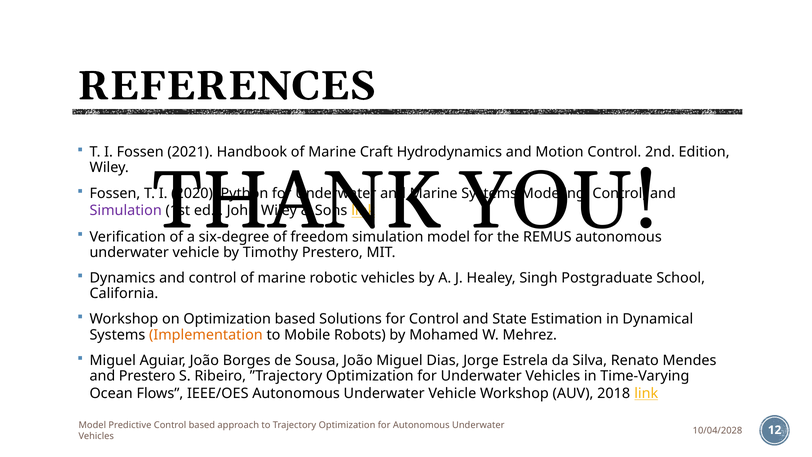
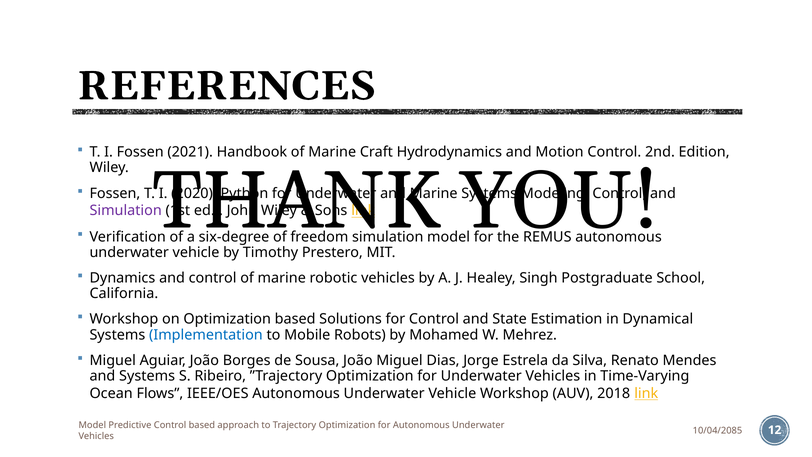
Implementation colour: orange -> blue (206, 335)
and Prestero: Prestero -> Systems (147, 376)
10/04/2028: 10/04/2028 -> 10/04/2085 (717, 431)
